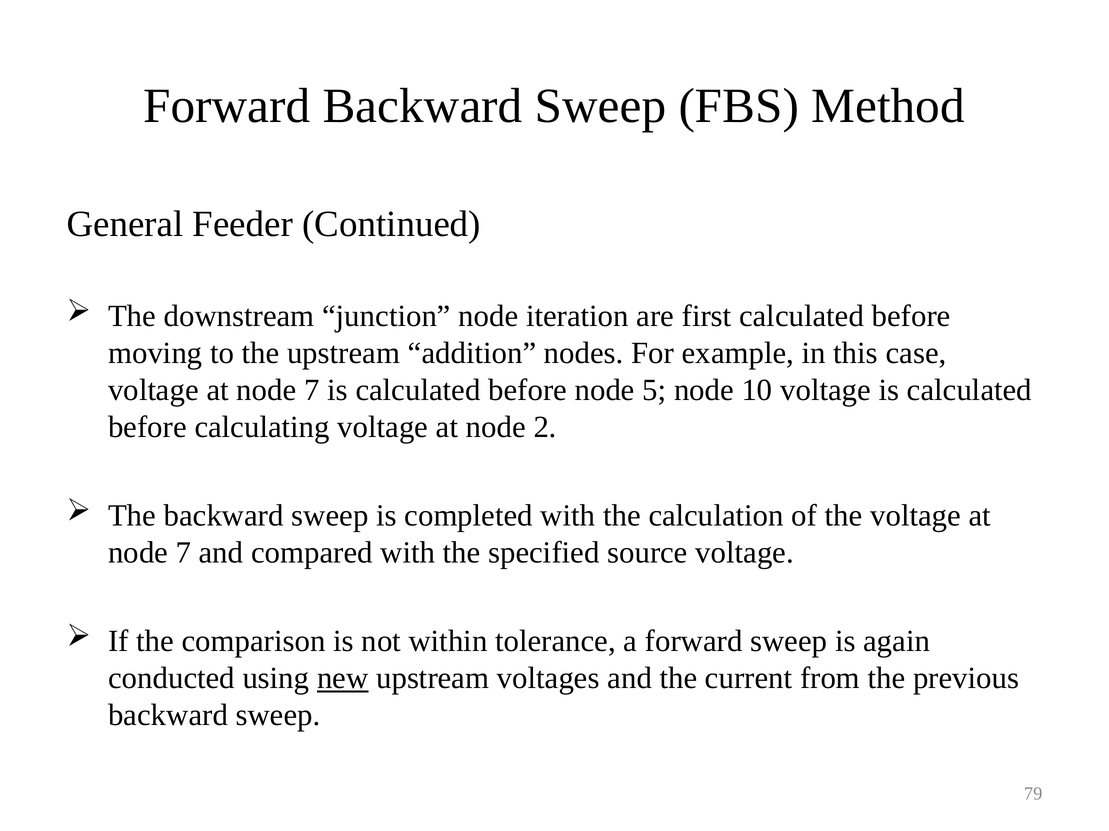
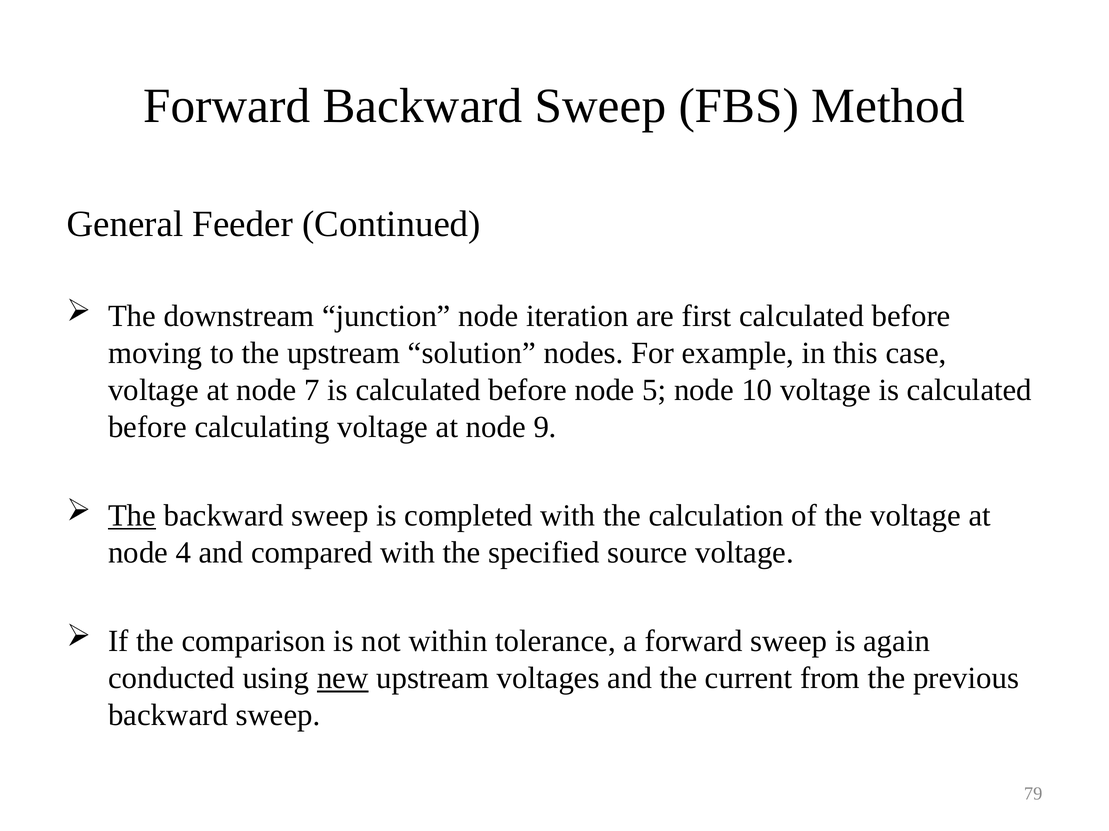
addition: addition -> solution (472, 353)
2: 2 -> 9 (545, 427)
The underline: none -> present (132, 516)
7: 7 -> 4 (183, 553)
